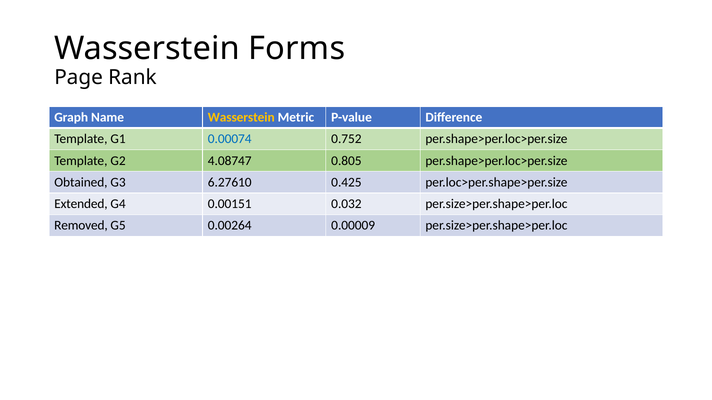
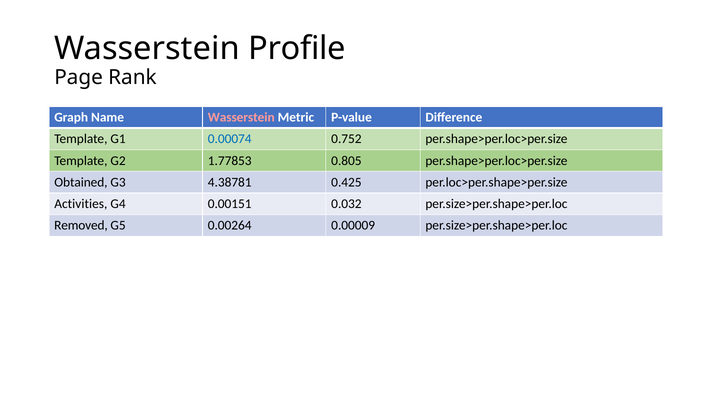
Forms: Forms -> Profile (297, 49)
Wasserstein colour: yellow -> pink (241, 118)
4.08747: 4.08747 -> 1.77853 (230, 161)
6.27610: 6.27610 -> 4.38781 (230, 183)
Extended: Extended -> Activities (81, 204)
